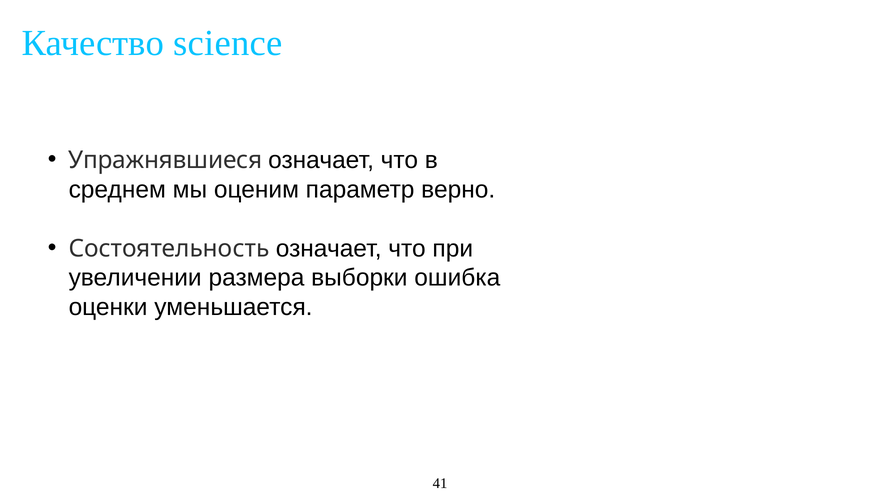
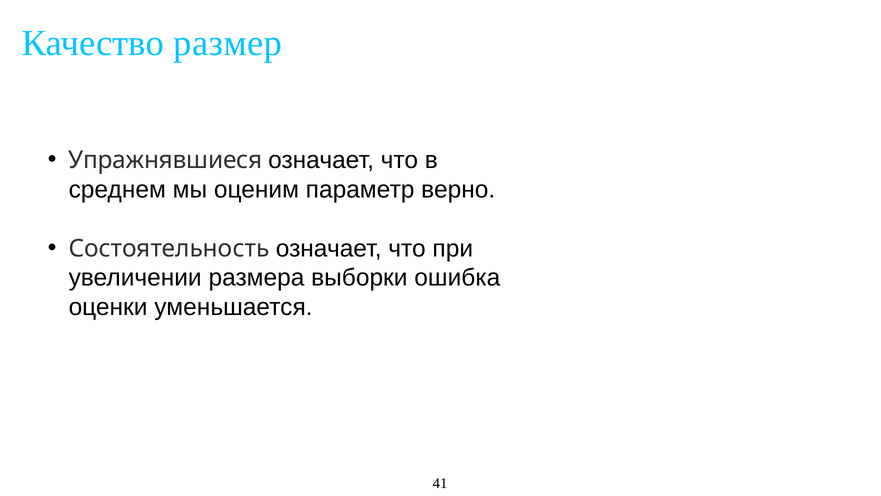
science: science -> размер (228, 43)
